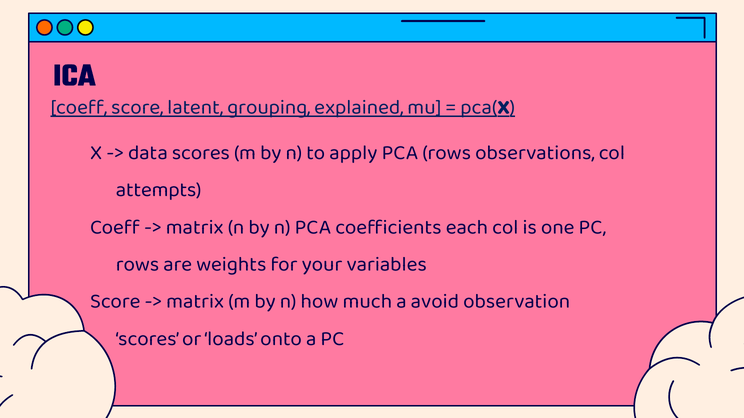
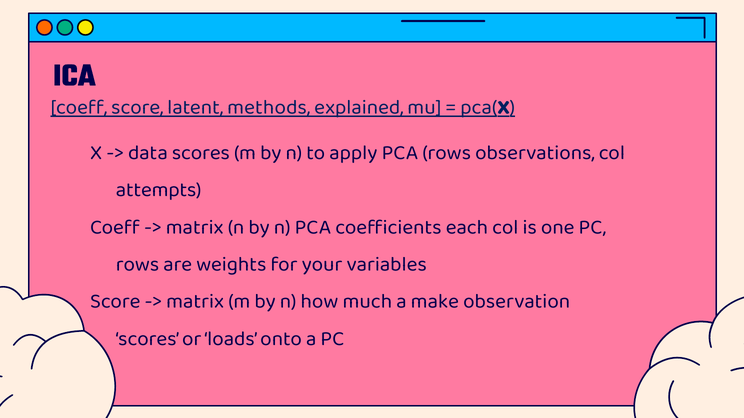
grouping: grouping -> methods (269, 107)
avoid: avoid -> make (435, 301)
